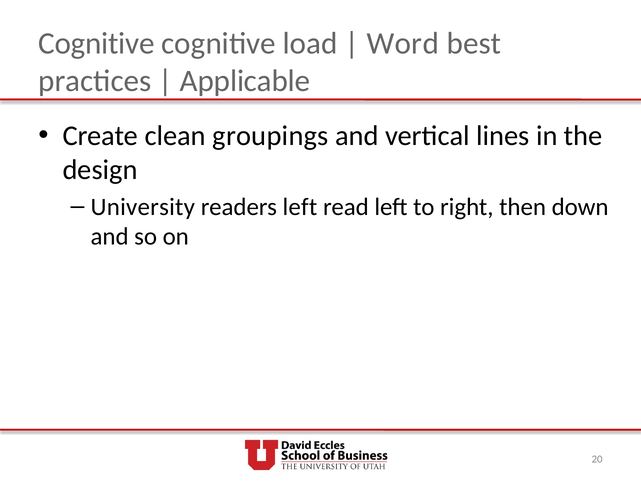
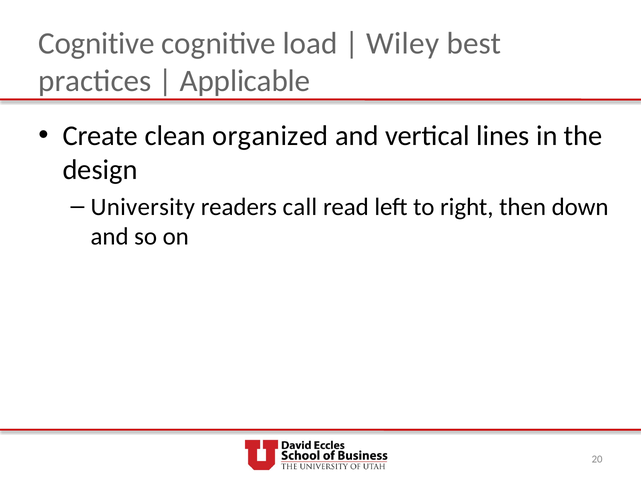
Word: Word -> Wiley (403, 43)
groupings: groupings -> organized (270, 136)
readers left: left -> call (300, 207)
